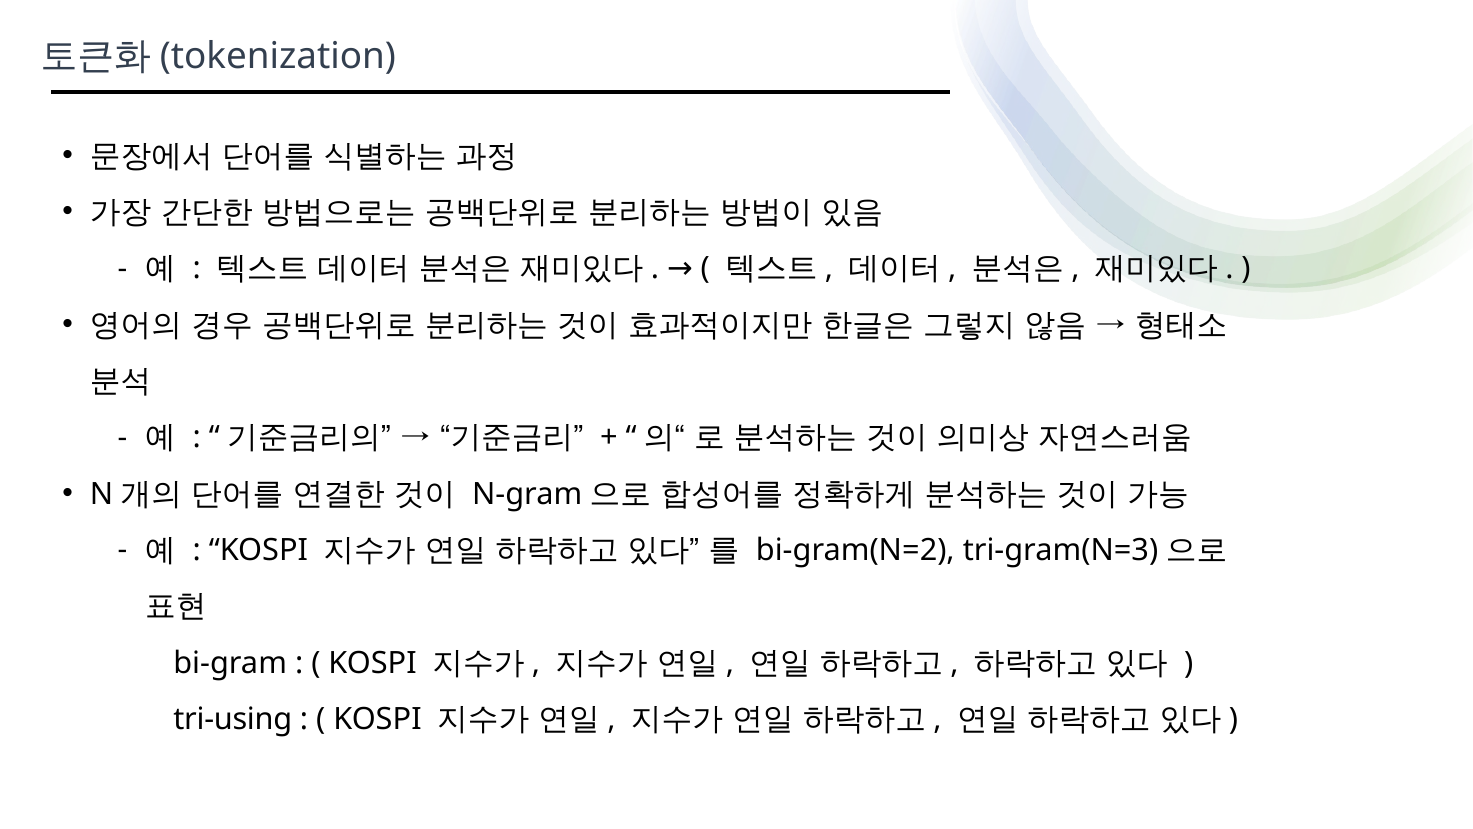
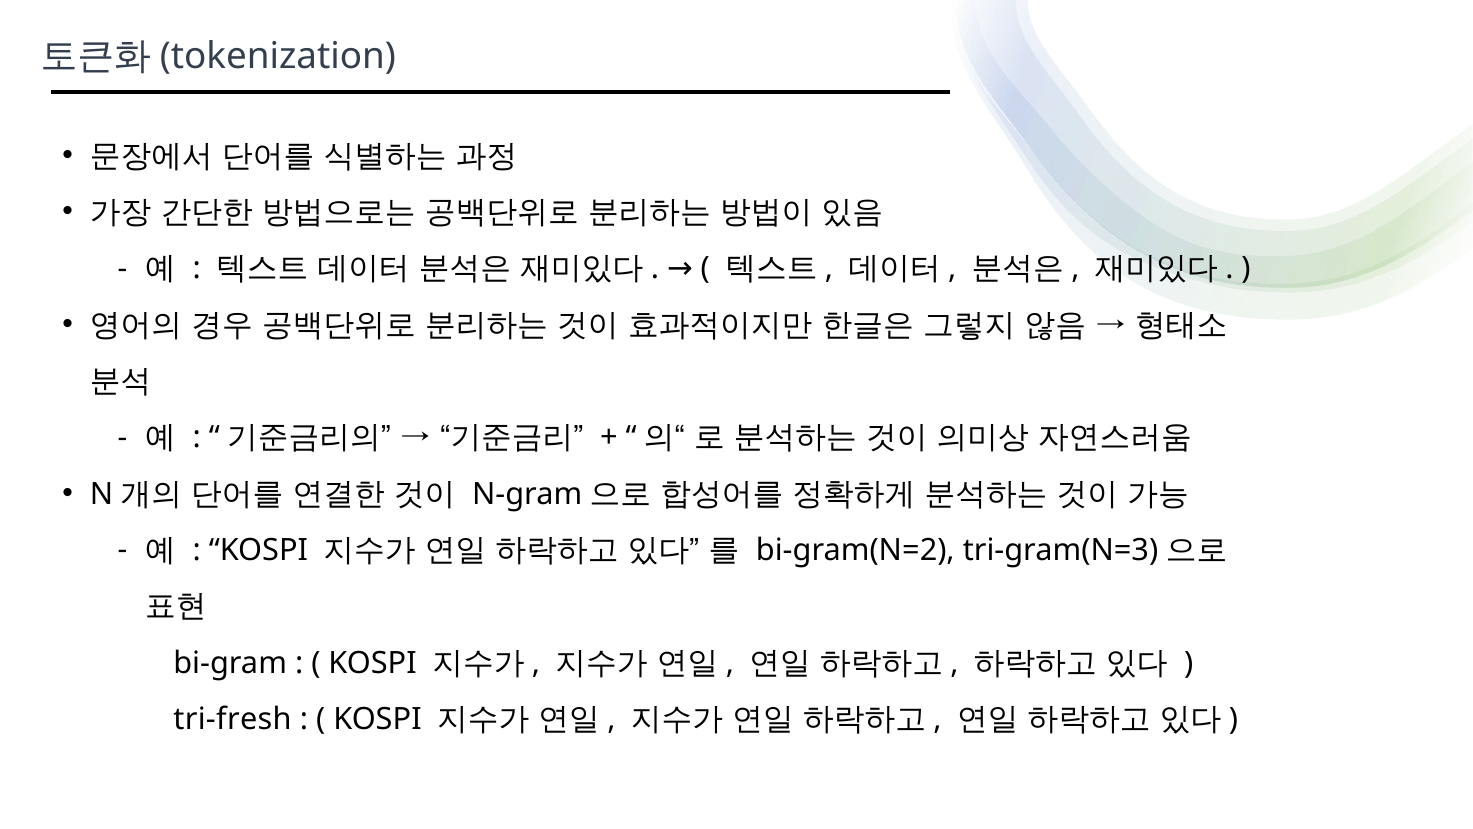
tri-using: tri-using -> tri-fresh (233, 719)
